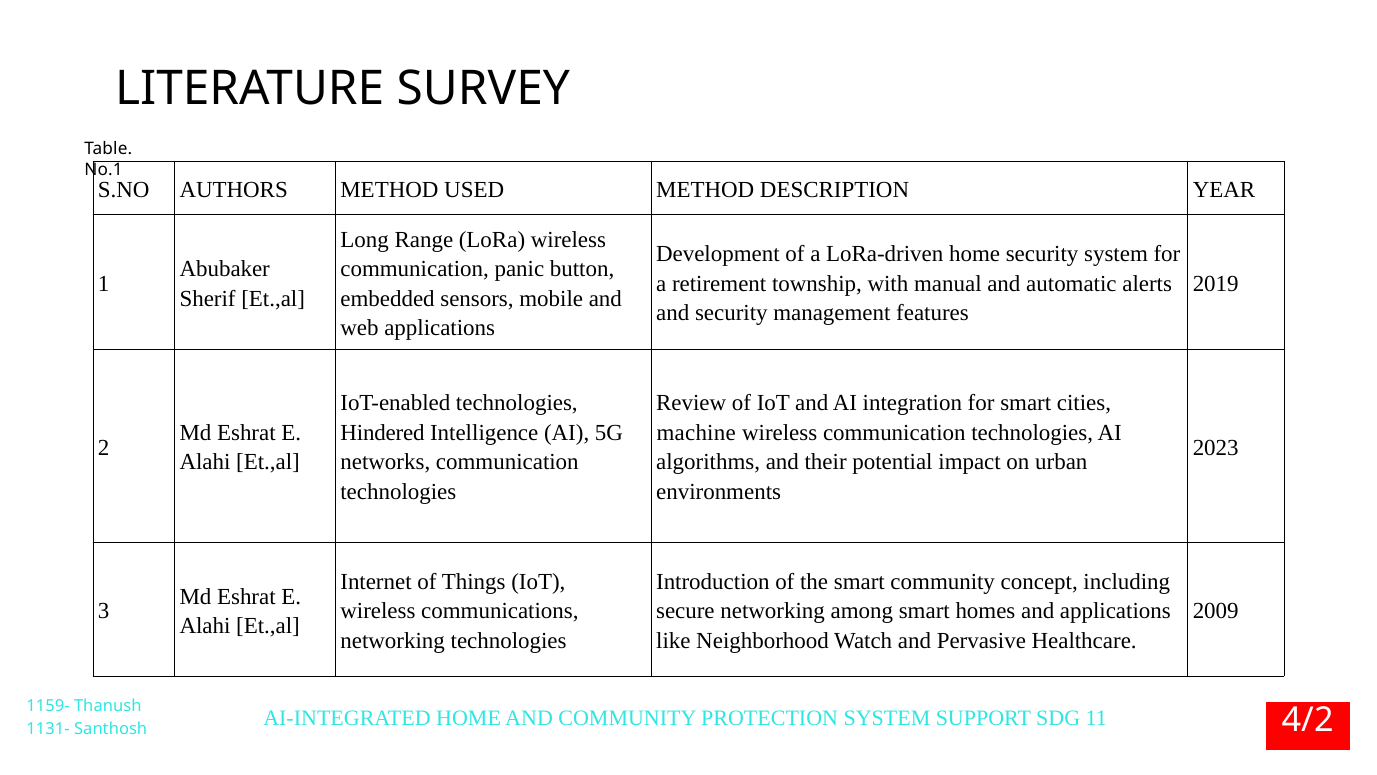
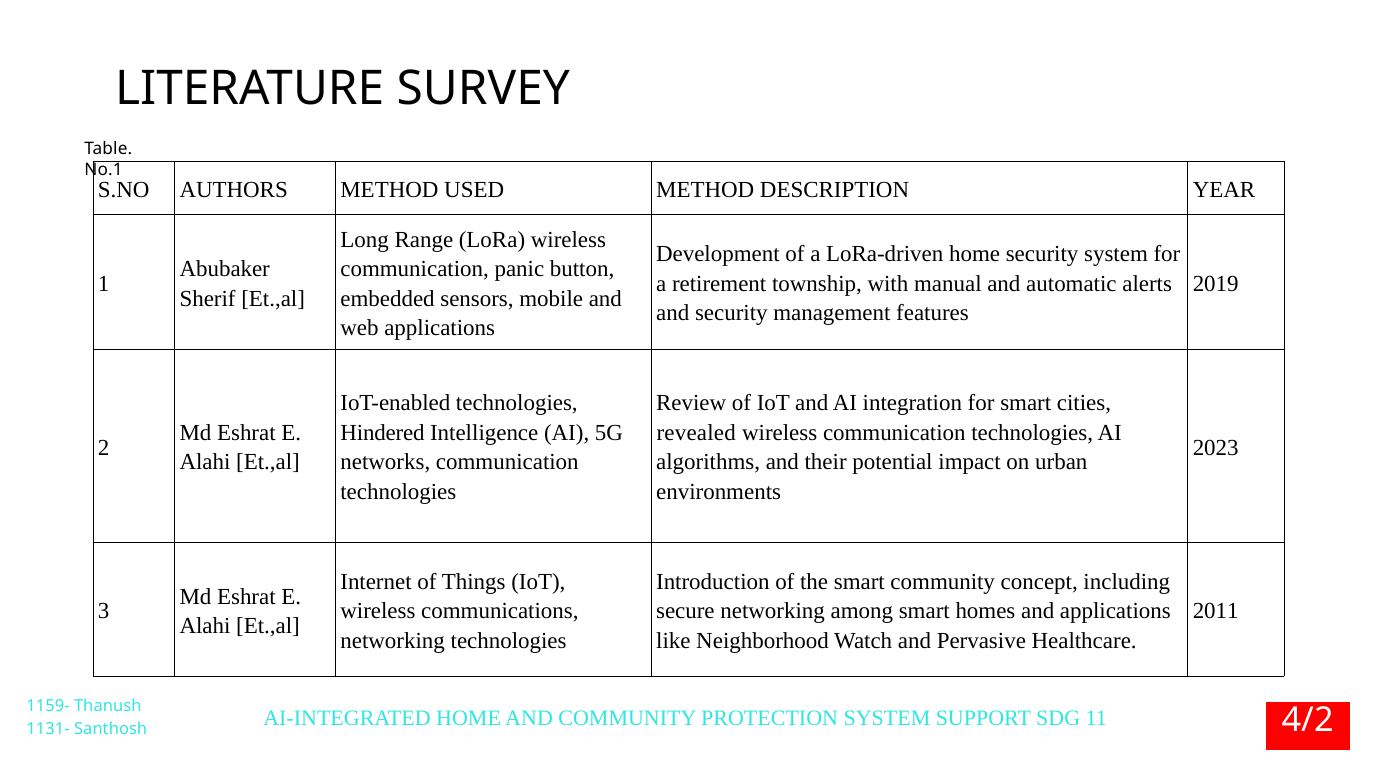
machine: machine -> revealed (696, 433)
2009: 2009 -> 2011 (1216, 611)
